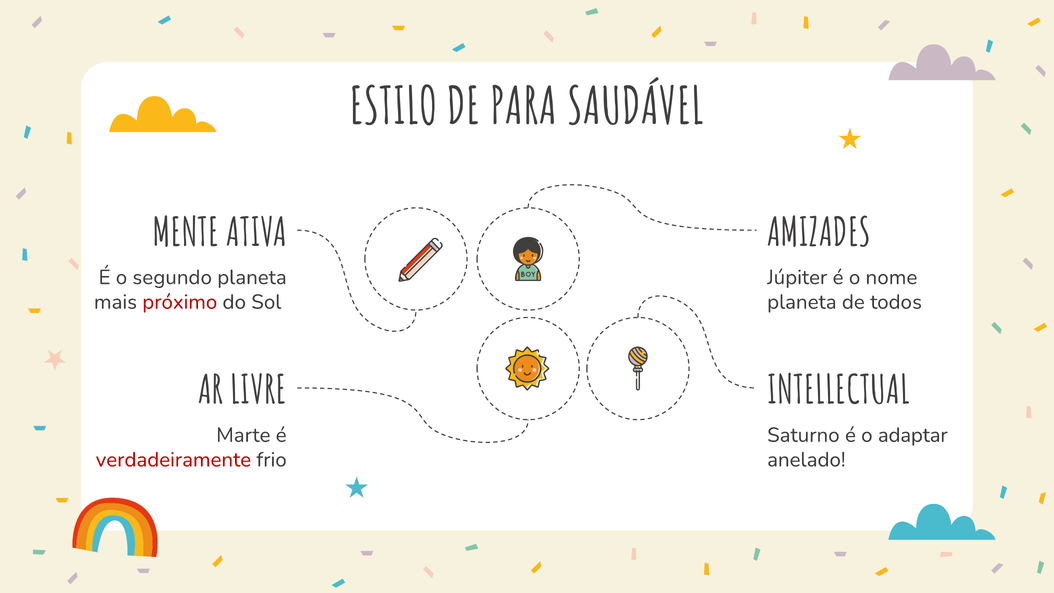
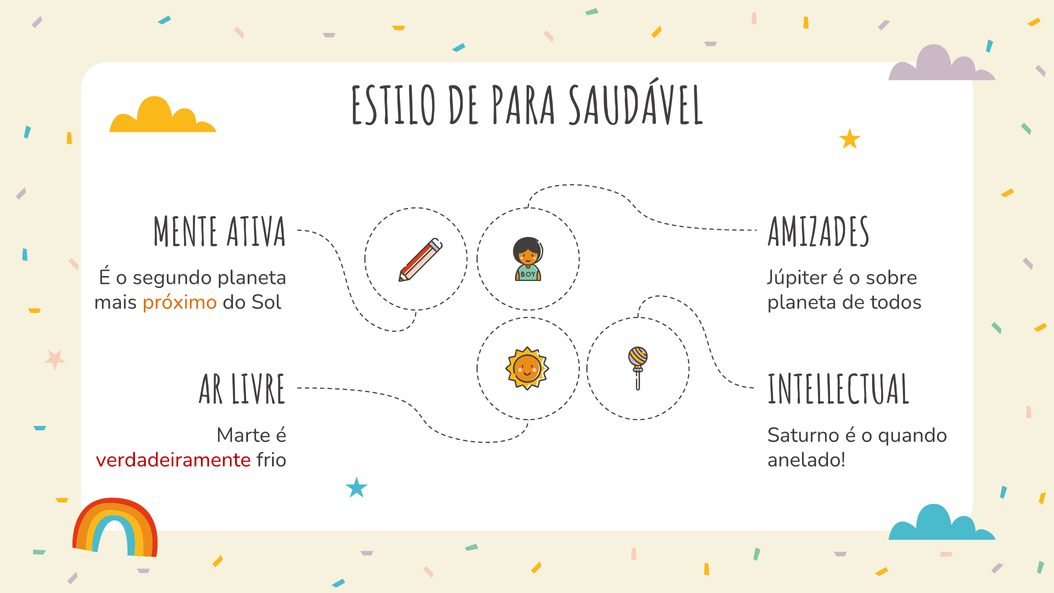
nome: nome -> sobre (891, 277)
próximo colour: red -> orange (180, 302)
adaptar: adaptar -> quando (913, 435)
